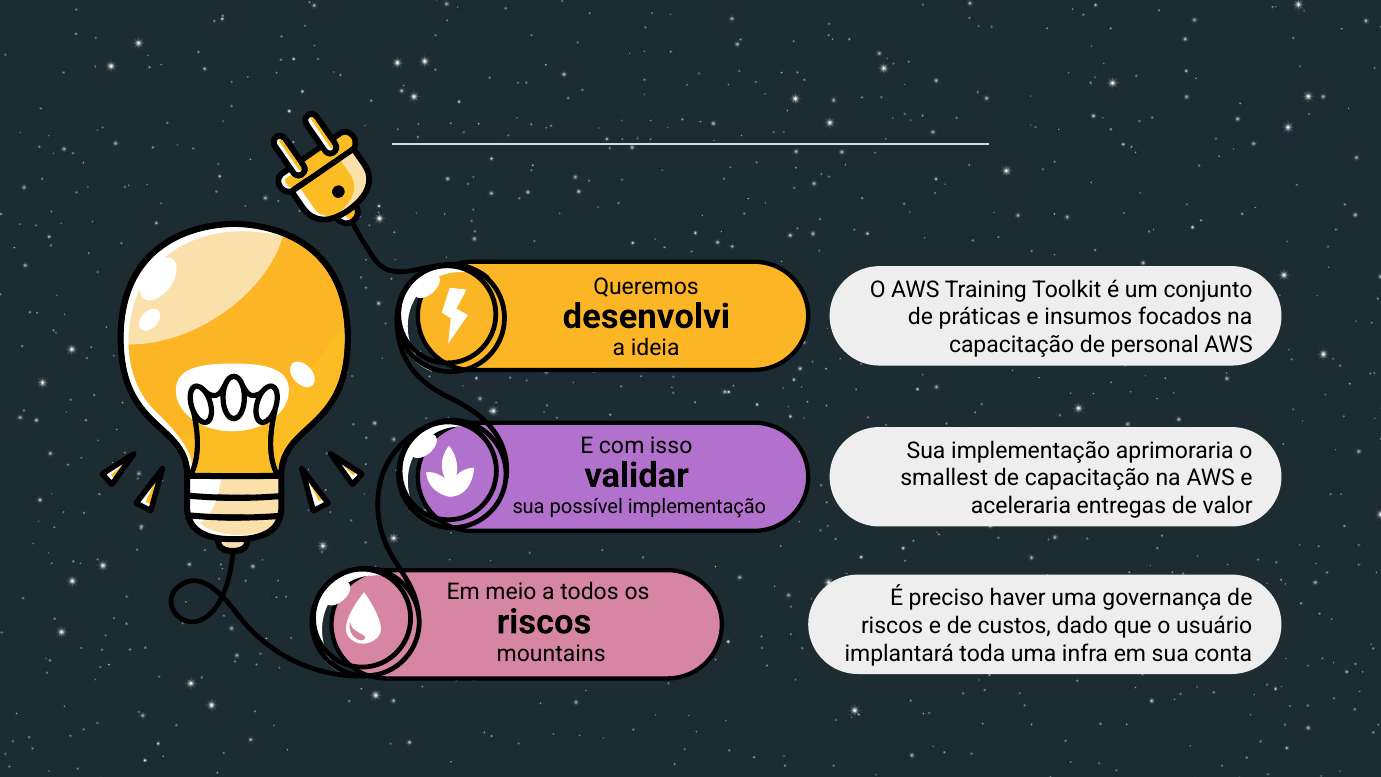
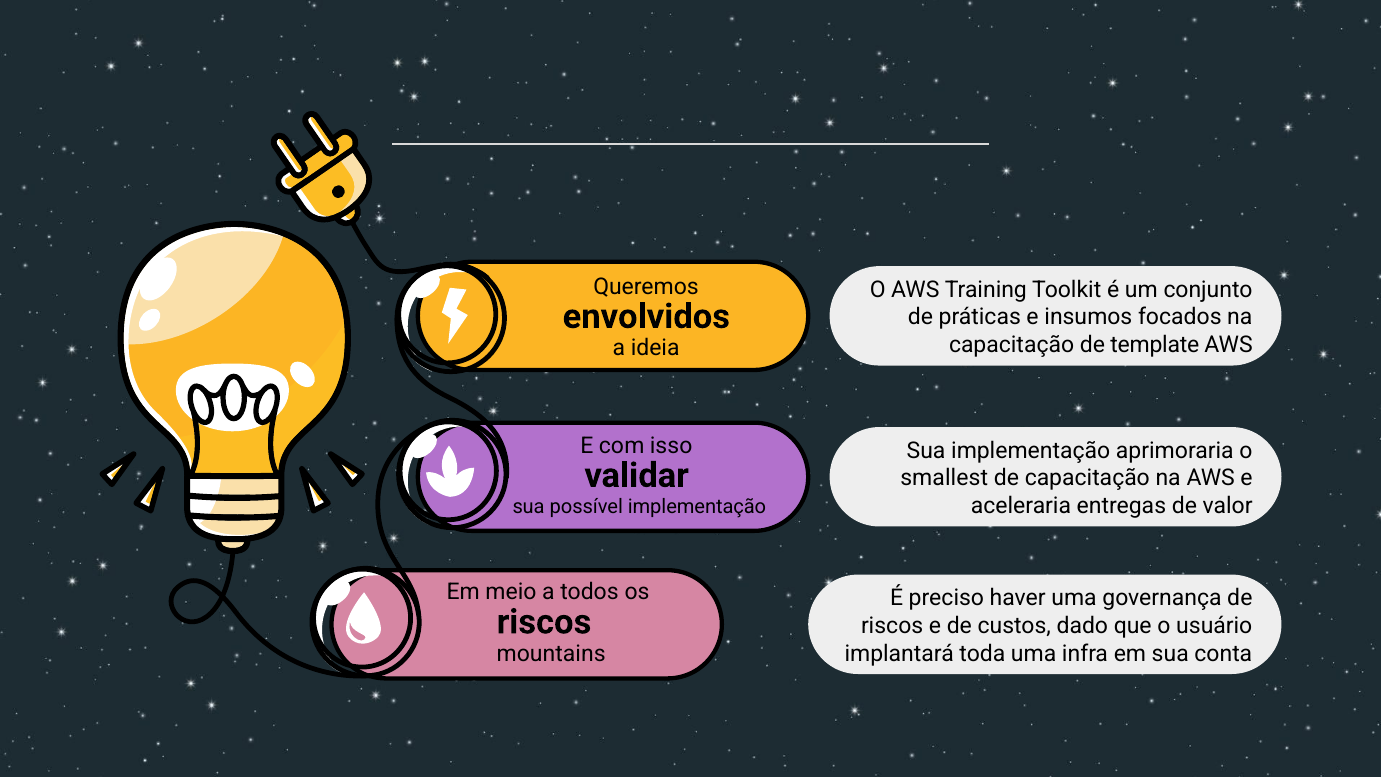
desenvolvi: desenvolvi -> envolvidos (646, 317)
personal: personal -> template (1155, 345)
